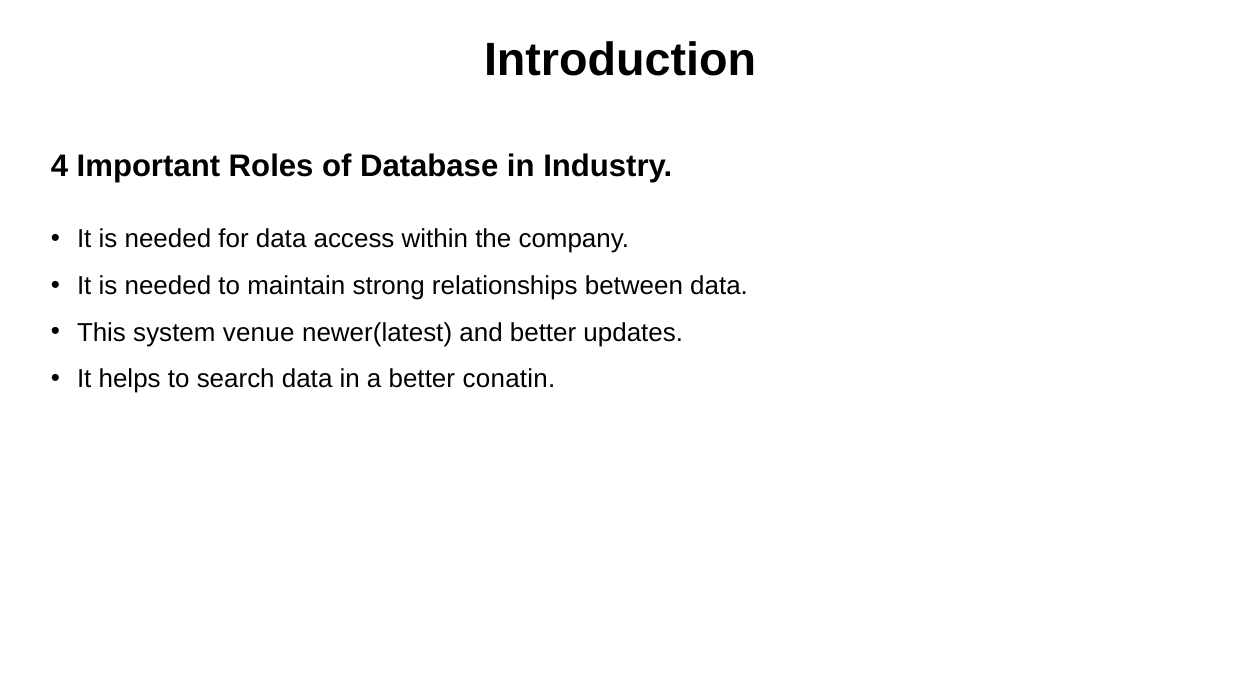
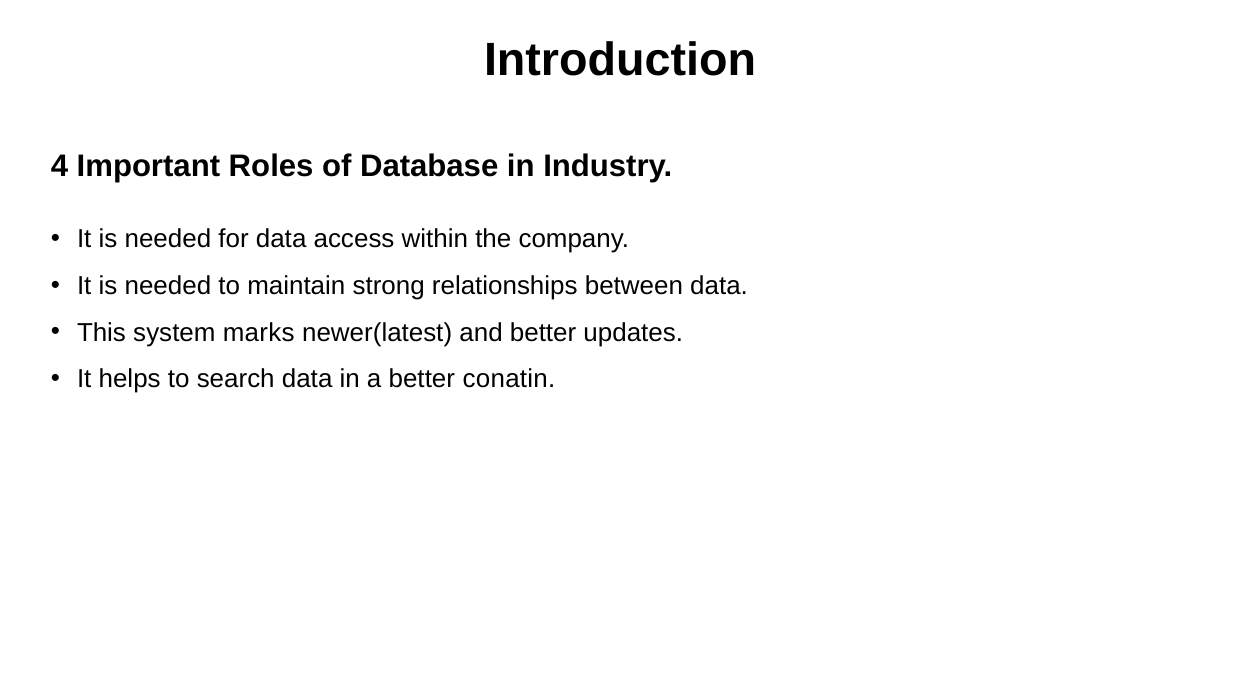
venue: venue -> marks (259, 333)
